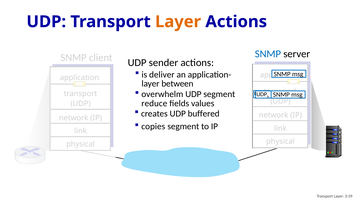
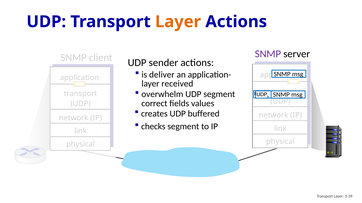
SNMP colour: blue -> purple (268, 54)
between: between -> received (177, 84)
reduce: reduce -> correct (154, 104)
copies: copies -> checks (153, 127)
